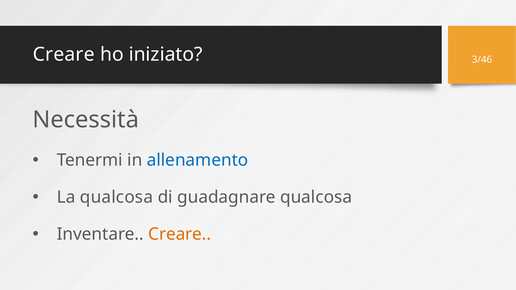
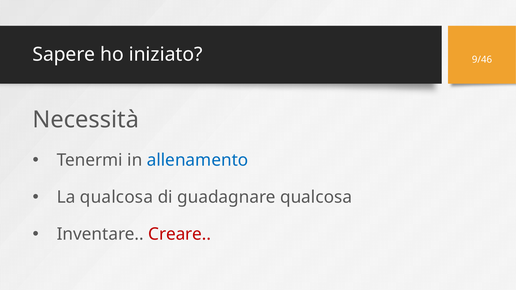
Creare: Creare -> Sapere (64, 55)
3/46: 3/46 -> 9/46 (482, 60)
Creare colour: orange -> red (180, 234)
